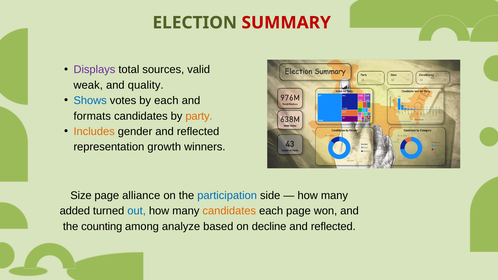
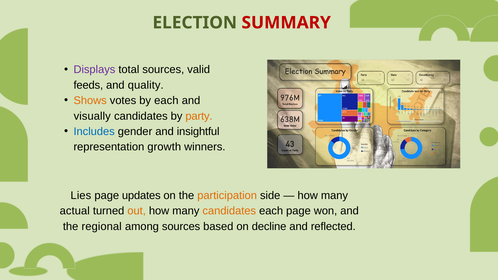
weak: weak -> feeds (88, 85)
Shows colour: blue -> orange (90, 101)
formats: formats -> visually (92, 116)
Includes colour: orange -> blue (94, 132)
gender and reflected: reflected -> insightful (198, 132)
Size: Size -> Lies (81, 196)
alliance: alliance -> updates (141, 196)
participation colour: blue -> orange (227, 196)
added: added -> actual (75, 211)
out colour: blue -> orange (137, 211)
counting: counting -> regional (102, 226)
among analyze: analyze -> sources (181, 226)
